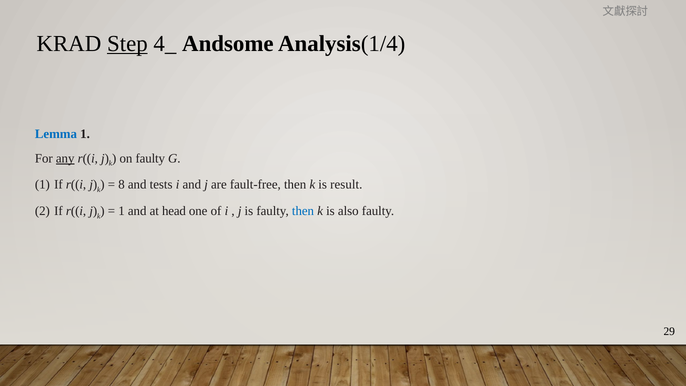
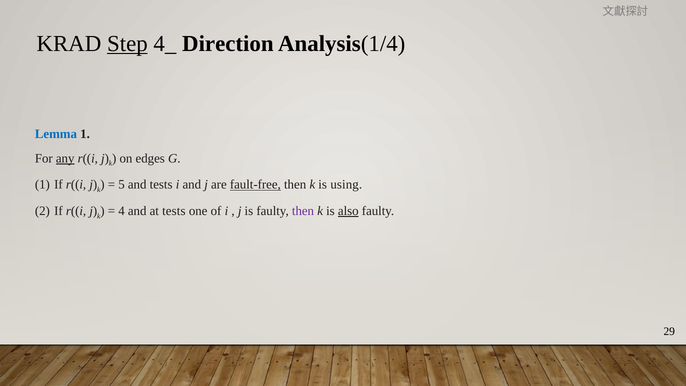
Andsome: Andsome -> Direction (228, 44)
on faulty: faulty -> edges (150, 158)
8: 8 -> 5 (121, 185)
fault-free underline: none -> present (255, 185)
result: result -> using (346, 185)
1: 1 -> 4 (121, 211)
at head: head -> tests (174, 211)
then colour: blue -> purple (303, 211)
also underline: none -> present (348, 211)
